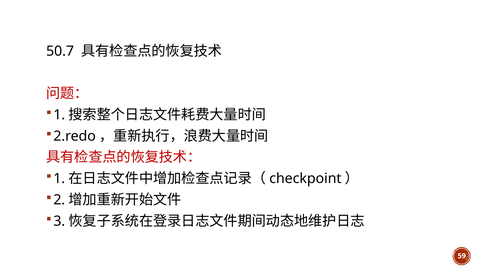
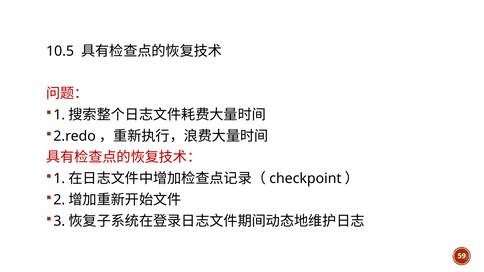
50.7: 50.7 -> 10.5 (60, 51)
